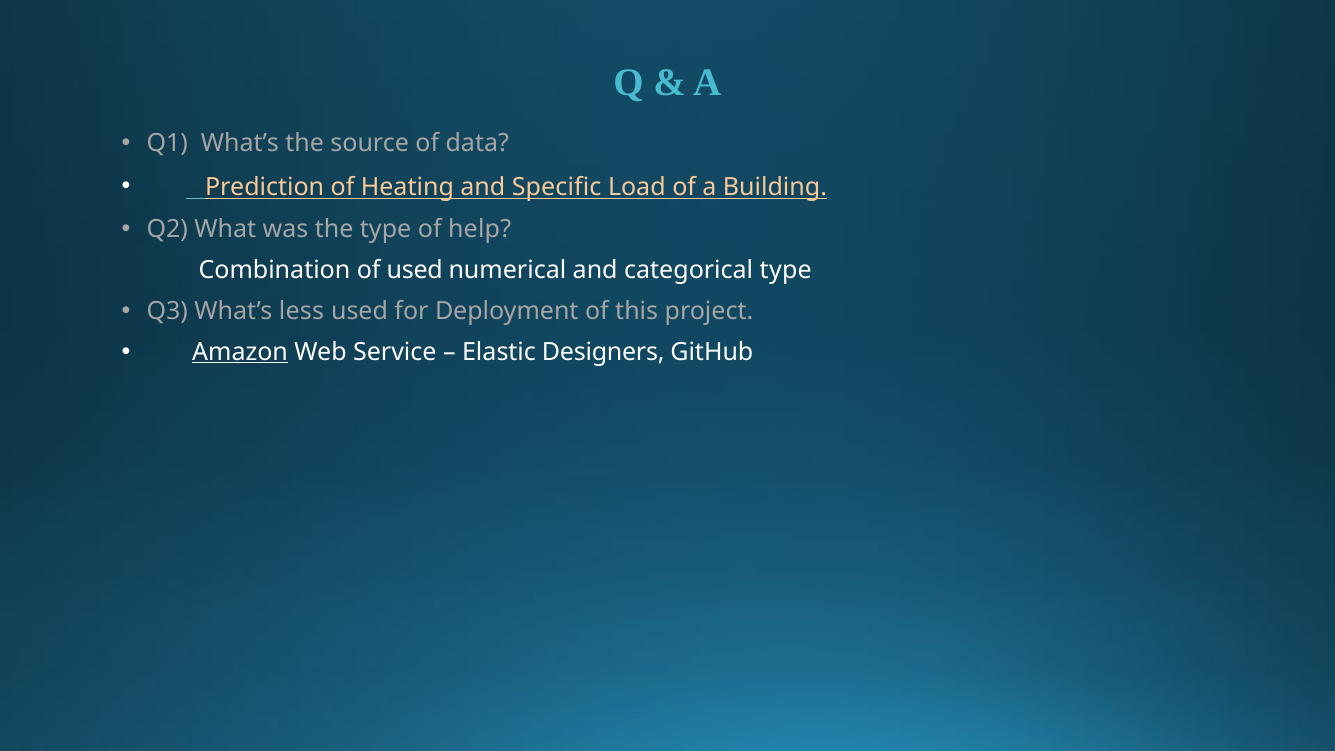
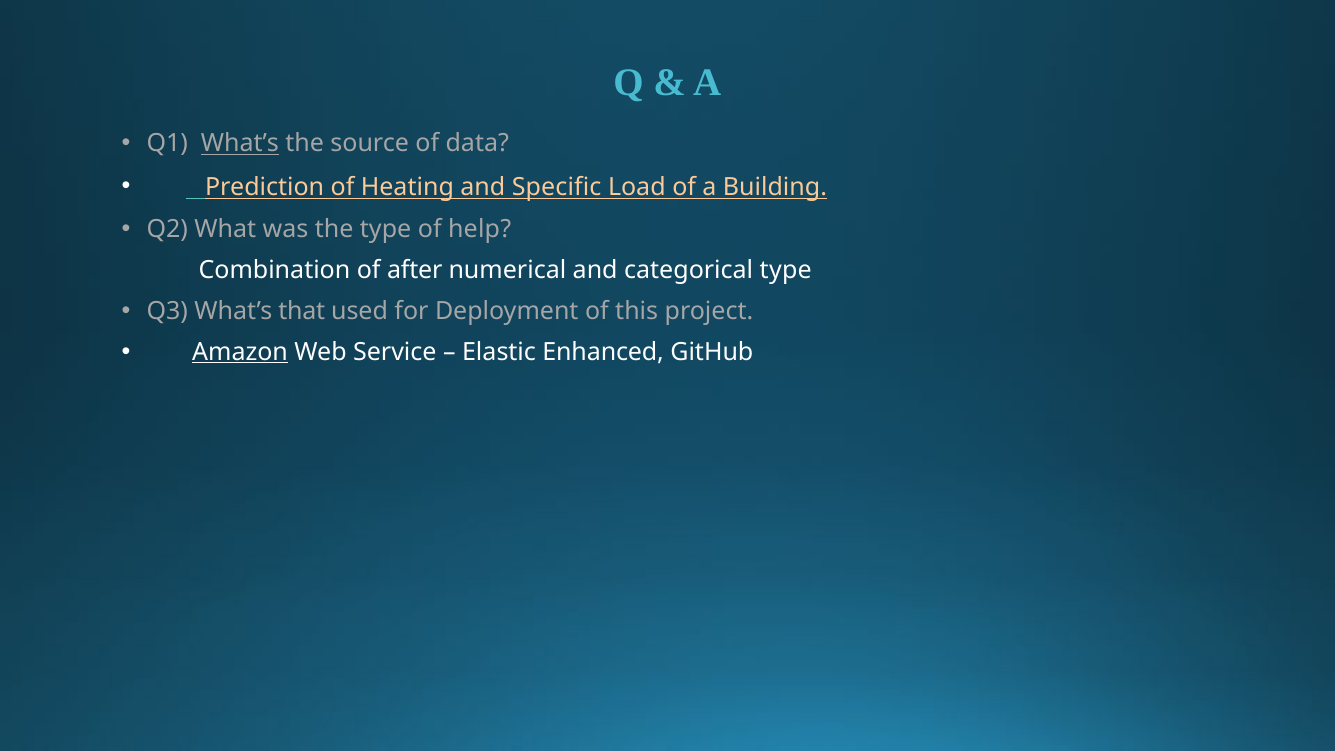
What’s underline: none -> present (240, 144)
of used: used -> after (415, 270)
less: less -> that (302, 311)
Designers: Designers -> Enhanced (603, 352)
